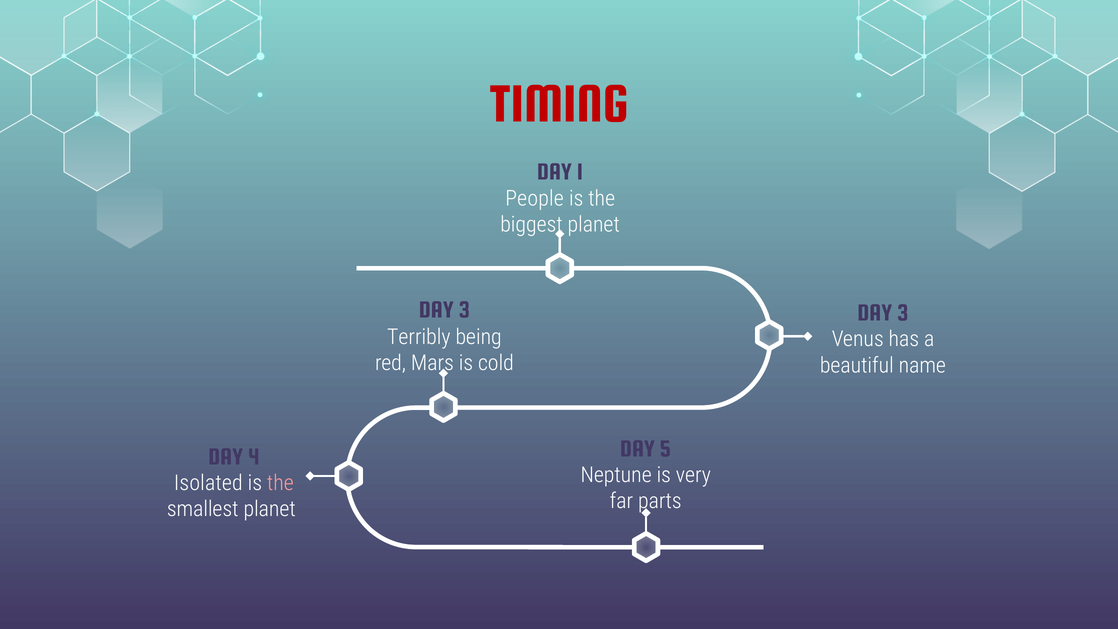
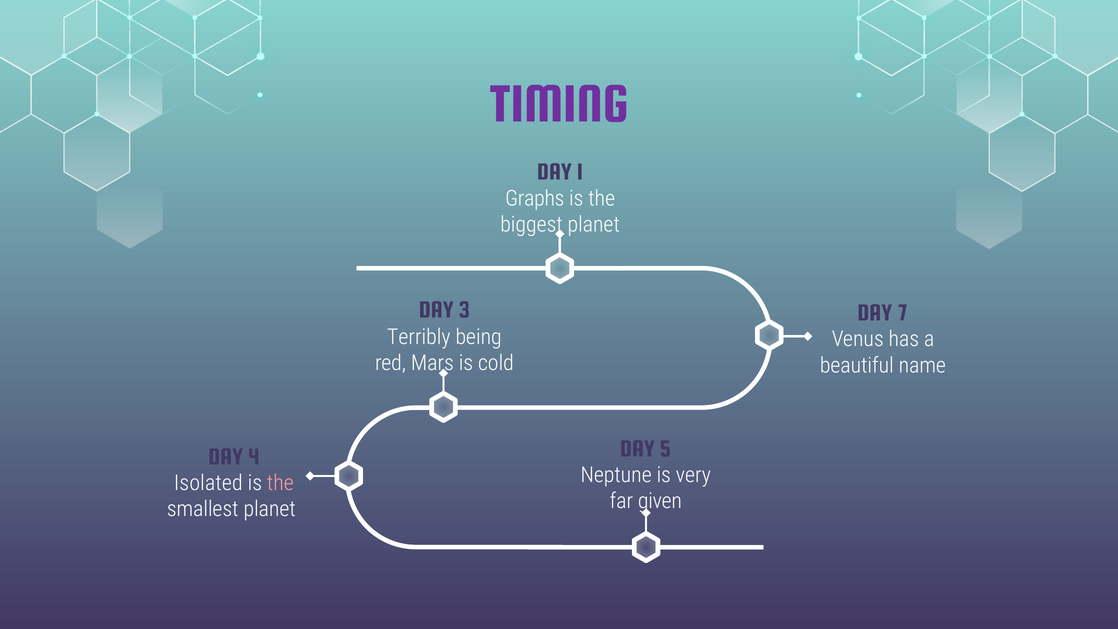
TIMING colour: red -> purple (559, 103)
People: People -> Graphs (535, 199)
3: 3 -> 7 (903, 312)
parts: parts -> given (660, 501)
